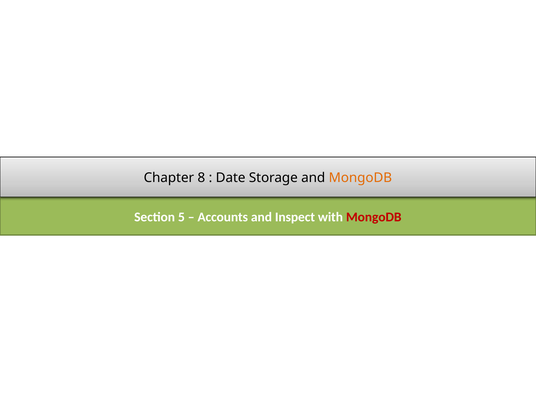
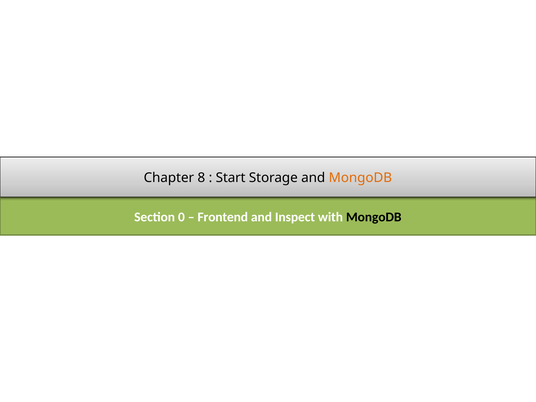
Date: Date -> Start (231, 178)
5: 5 -> 0 (181, 217)
Accounts: Accounts -> Frontend (223, 217)
MongoDB colour: red -> black (374, 217)
